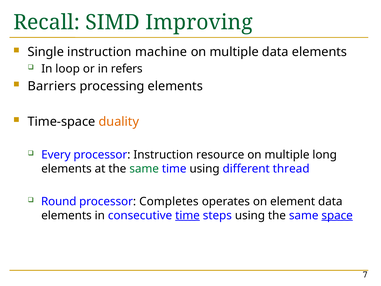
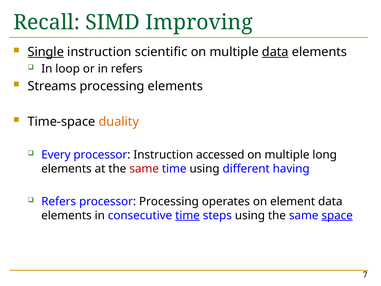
Single underline: none -> present (46, 52)
machine: machine -> scientific (161, 52)
data underline: none -> present (275, 52)
Barriers: Barriers -> Streams (52, 86)
resource: resource -> accessed (220, 155)
same colour: green -> red (144, 169)
thread: thread -> having (291, 169)
Round: Round -> Refers (59, 201)
processor Completes: Completes -> Processing (169, 201)
